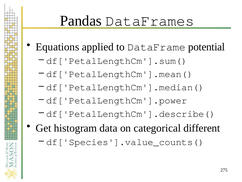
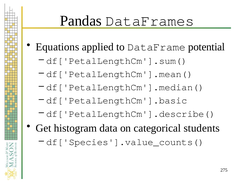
df['PetalLengthCm'].power: df['PetalLengthCm'].power -> df['PetalLengthCm'].basic (117, 100)
different: different -> students (202, 128)
